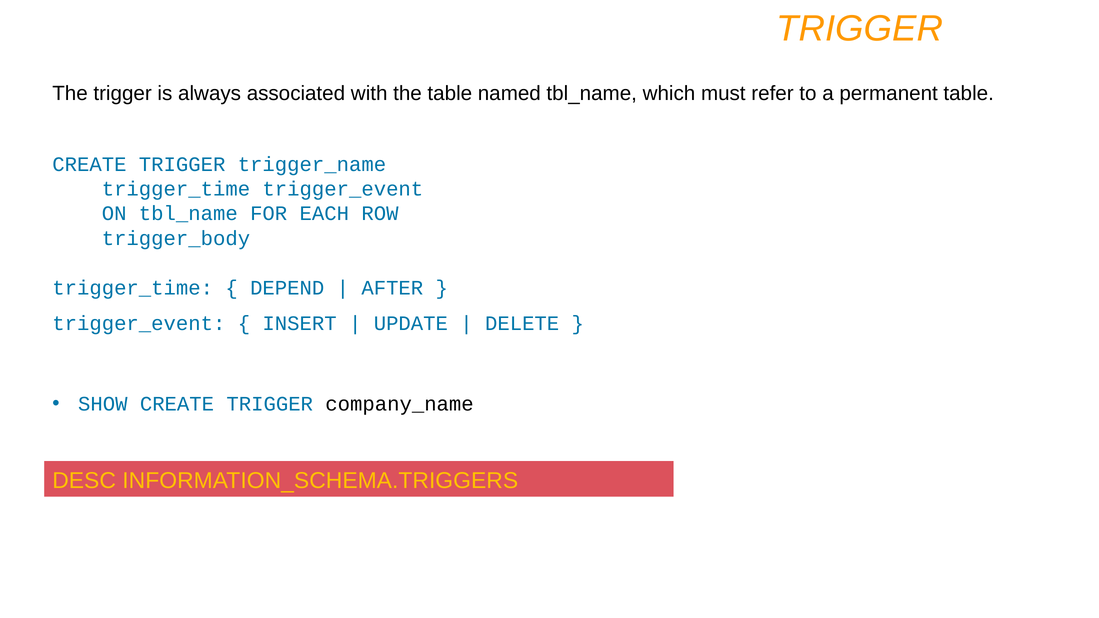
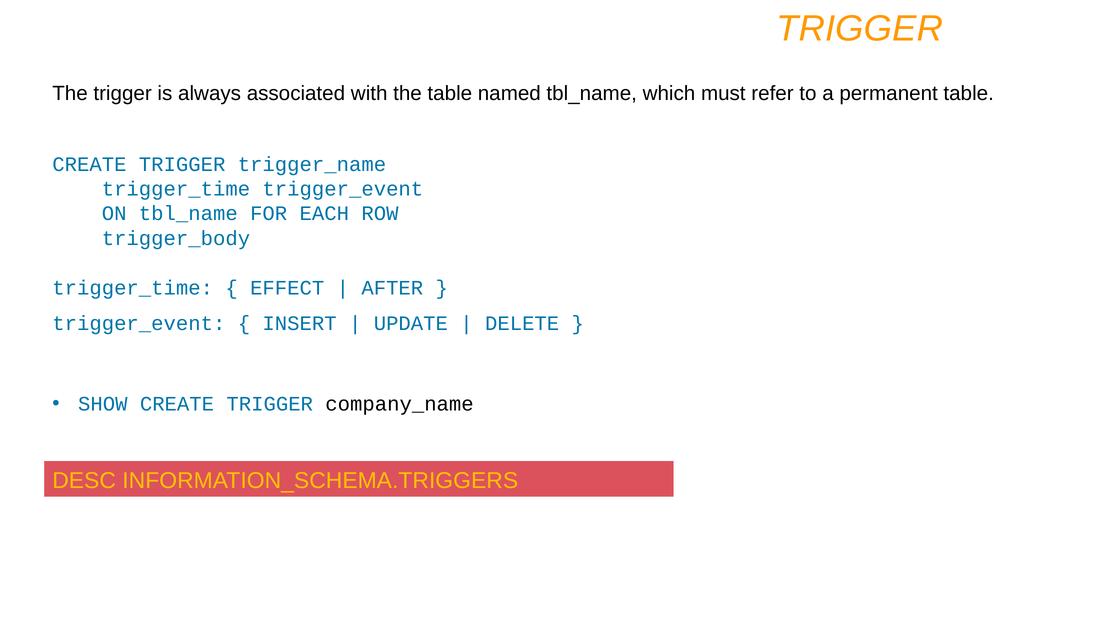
DEPEND: DEPEND -> EFFECT (287, 288)
